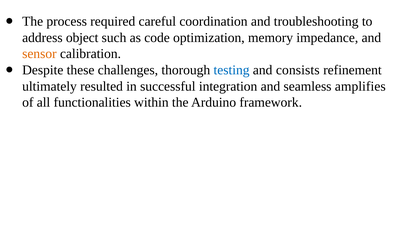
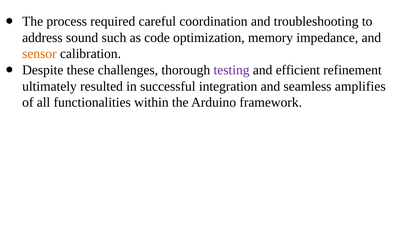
object: object -> sound (82, 38)
testing colour: blue -> purple (232, 70)
consists: consists -> efficient (298, 70)
